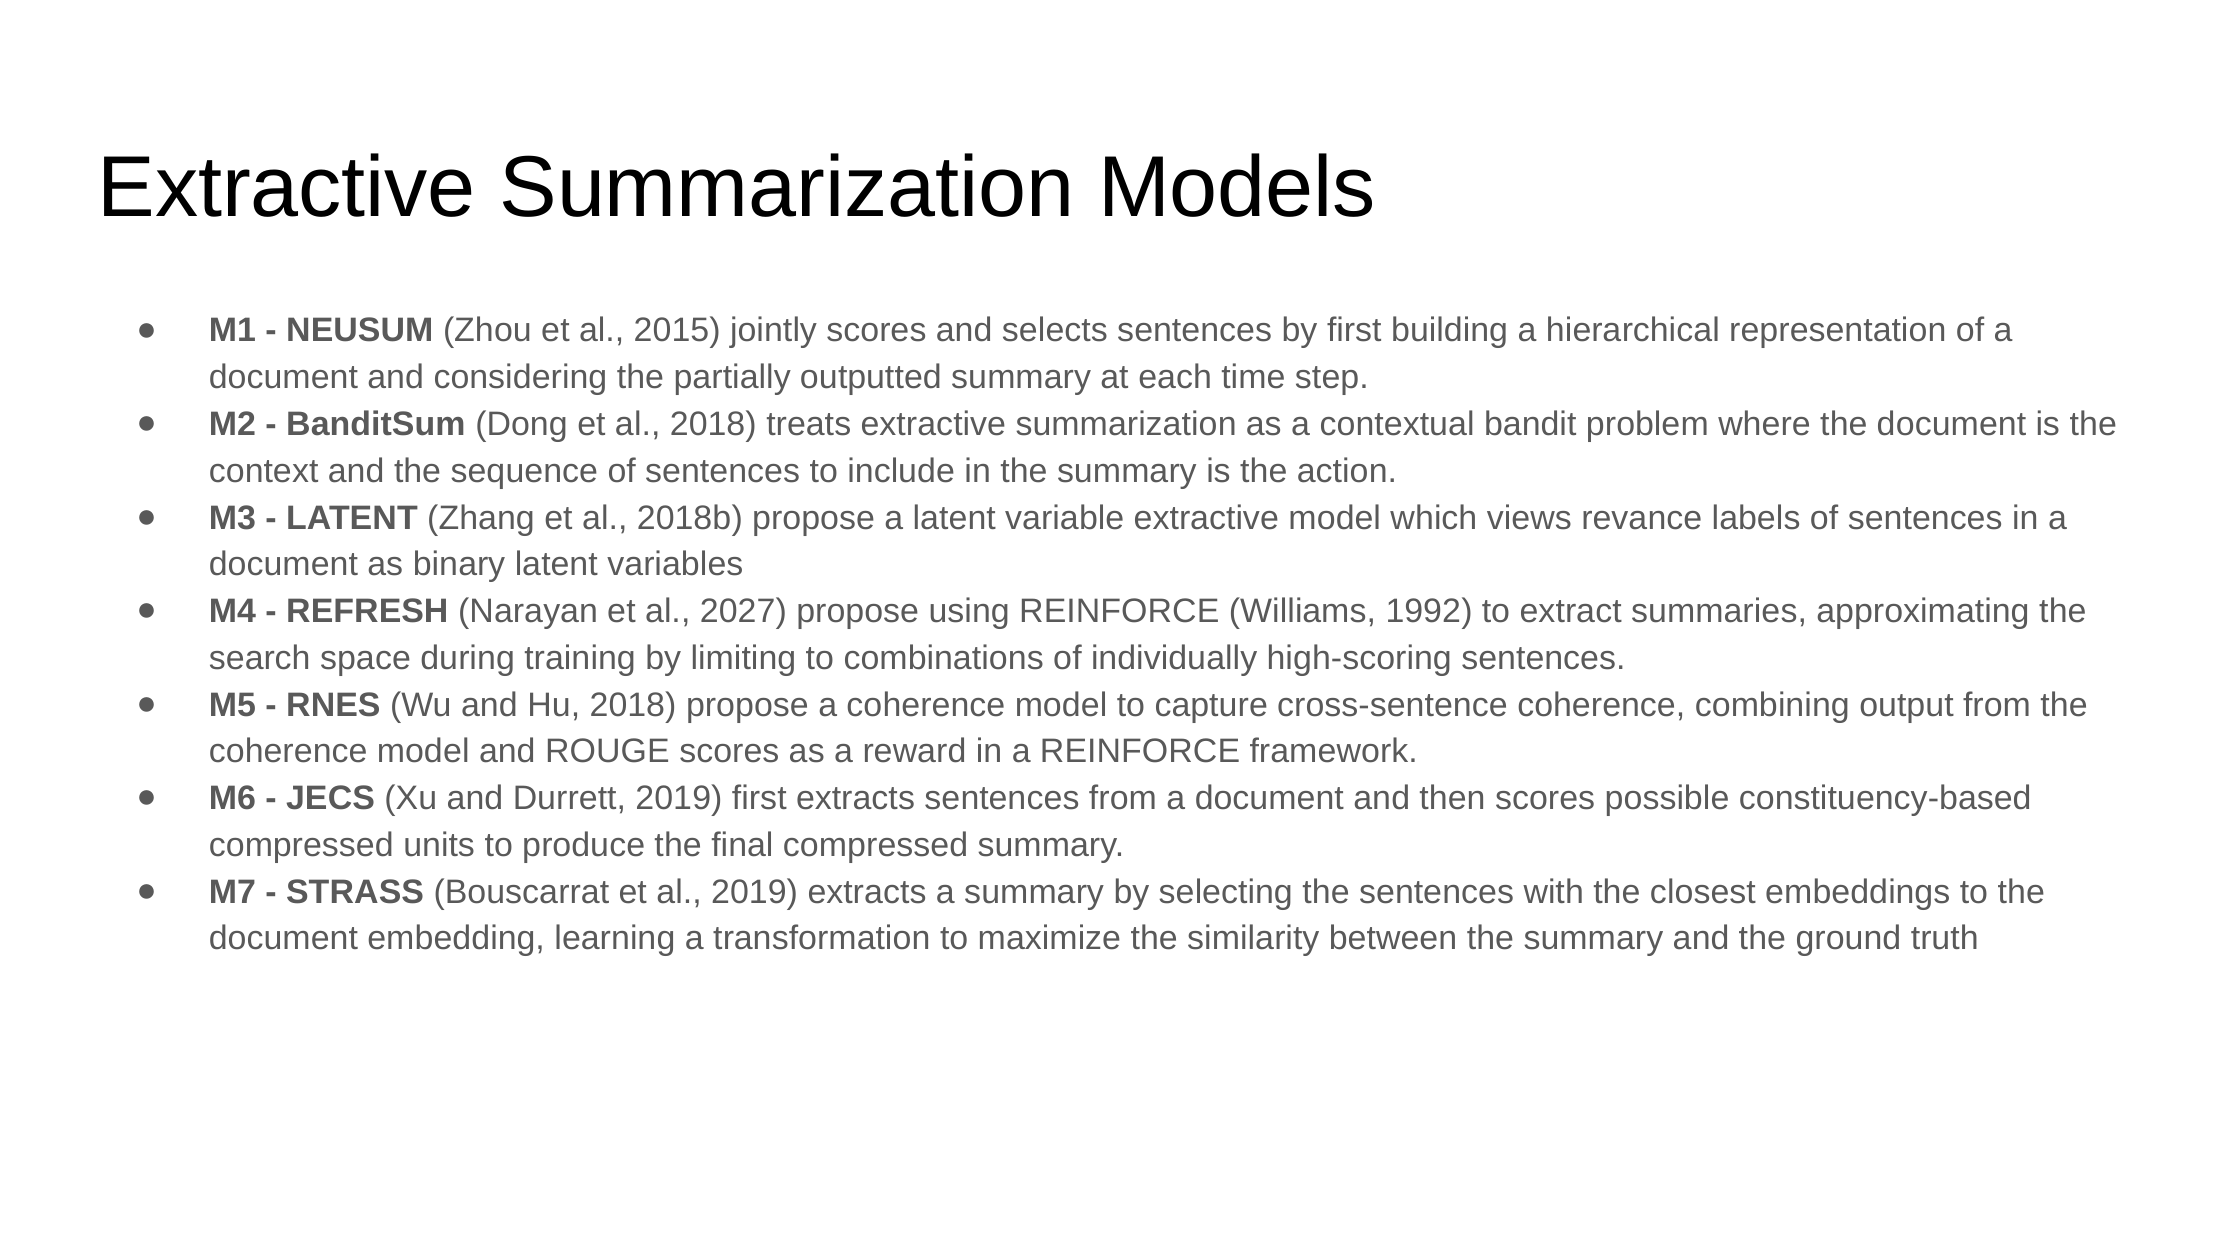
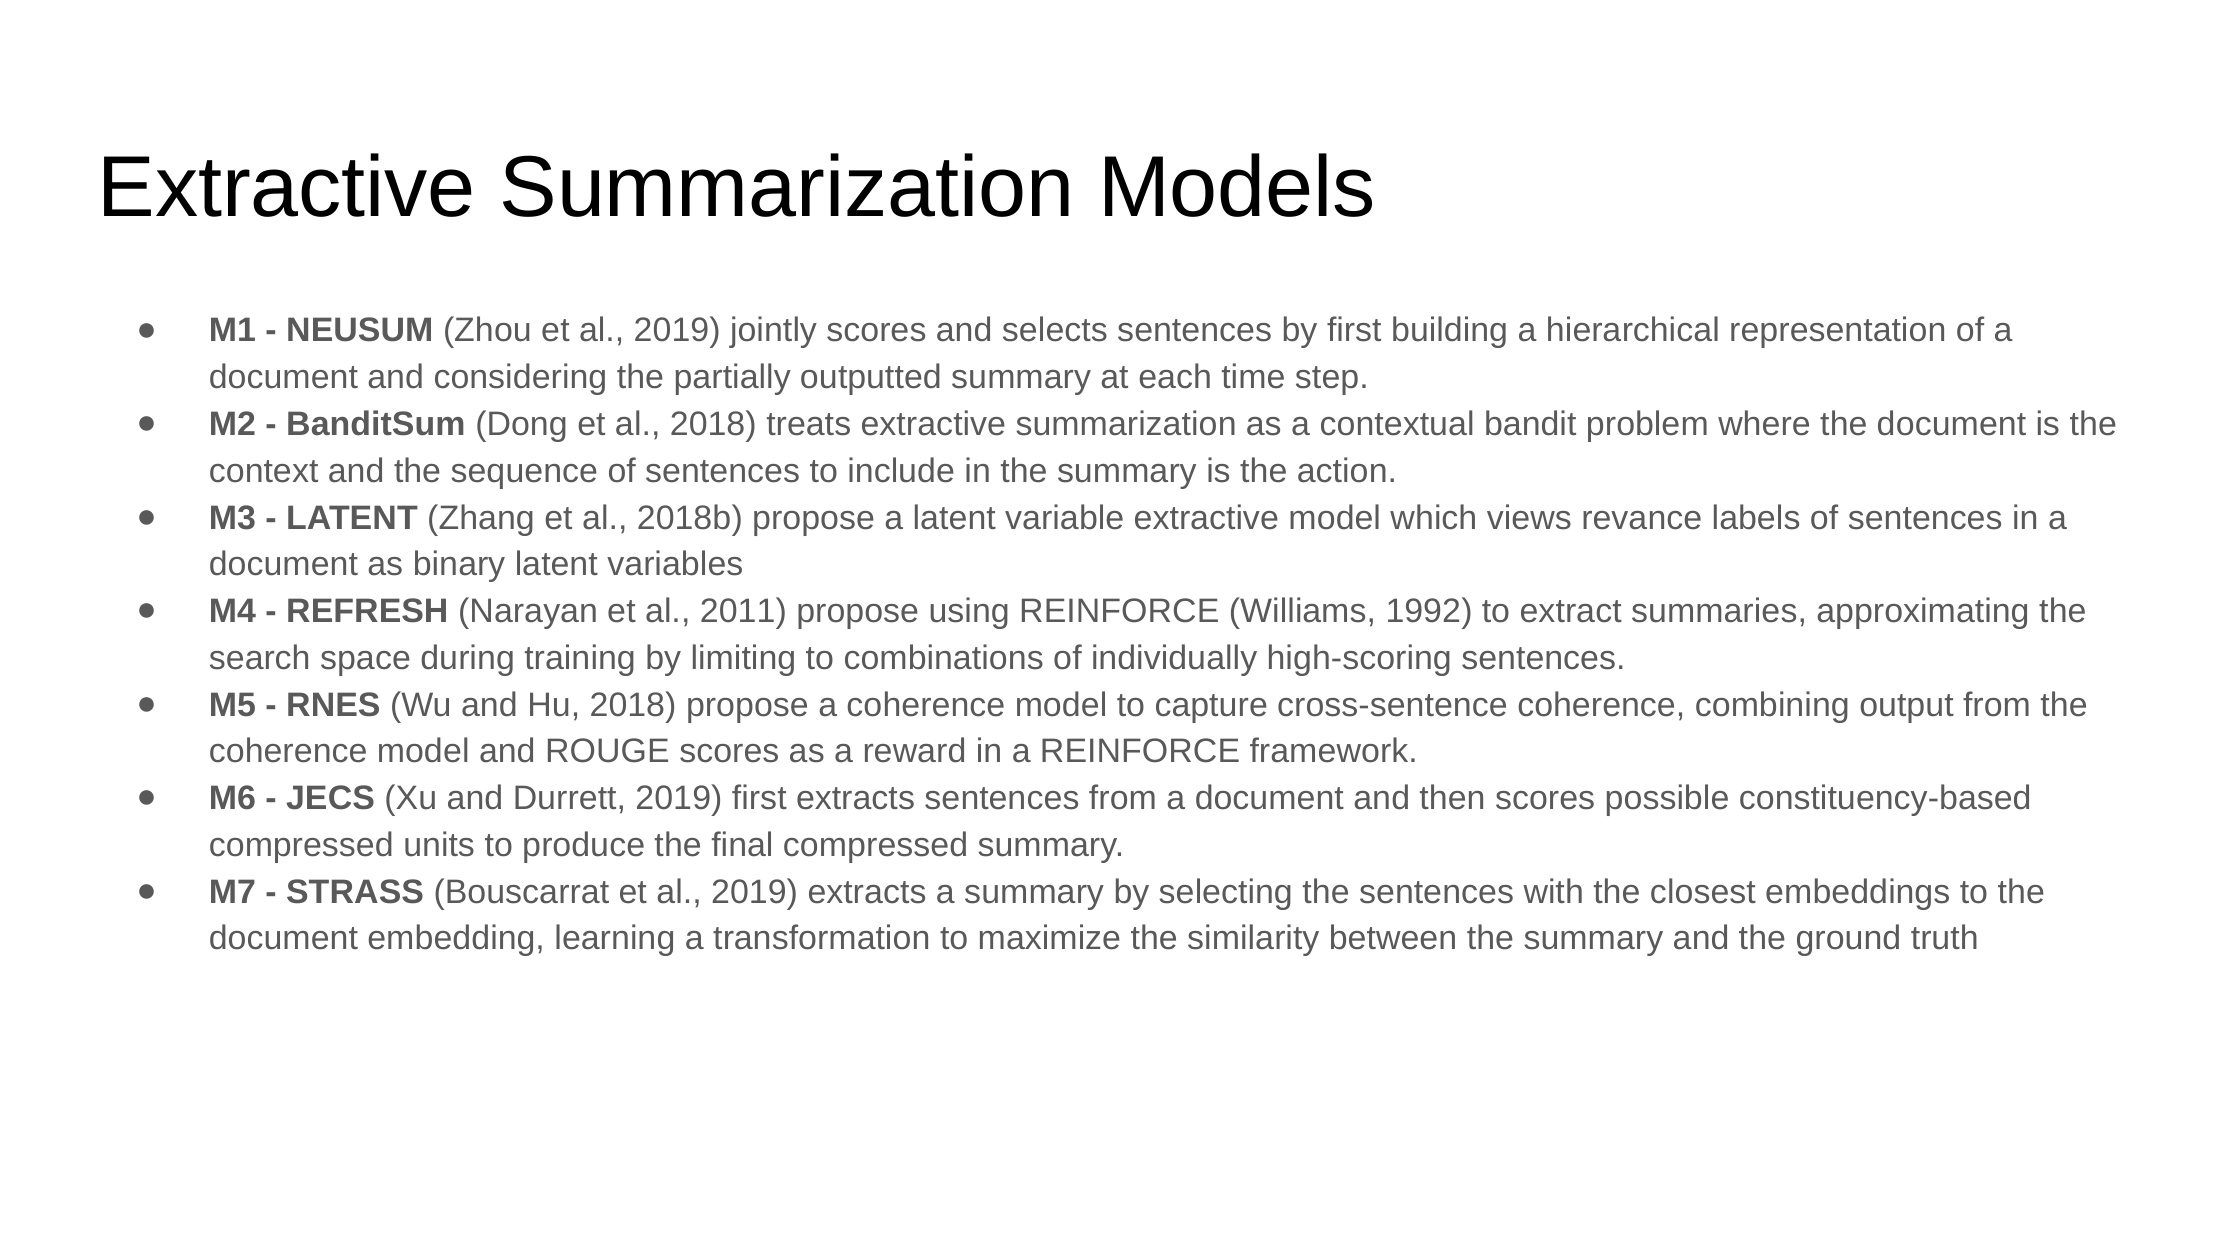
Zhou et al 2015: 2015 -> 2019 (677, 331)
2027: 2027 -> 2011 (743, 611)
